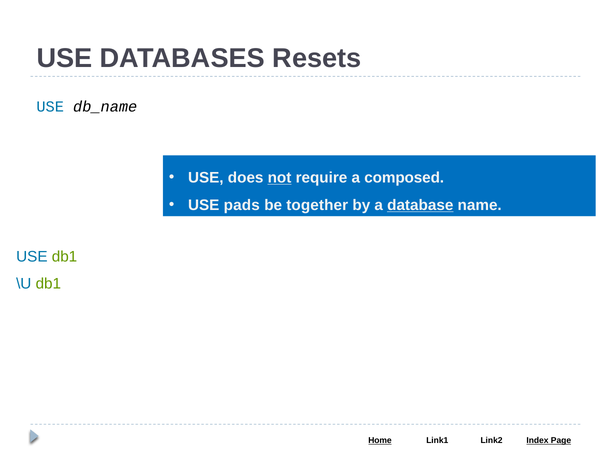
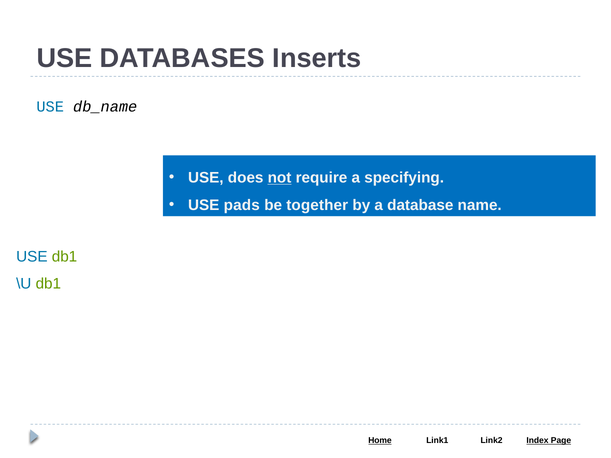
Resets: Resets -> Inserts (317, 59)
composed: composed -> specifying (404, 178)
database underline: present -> none (420, 205)
